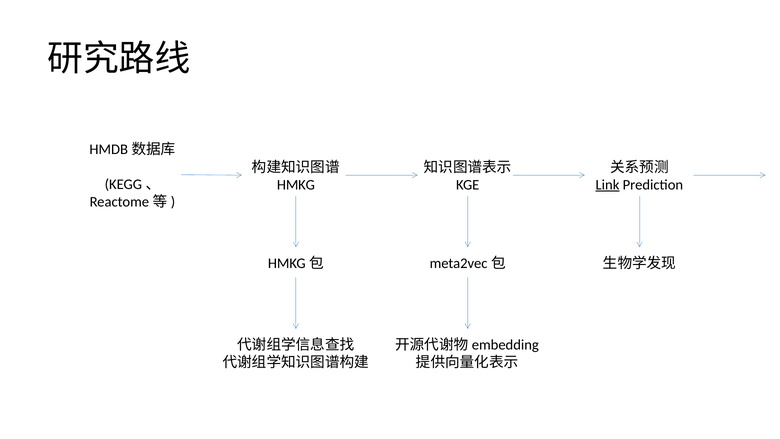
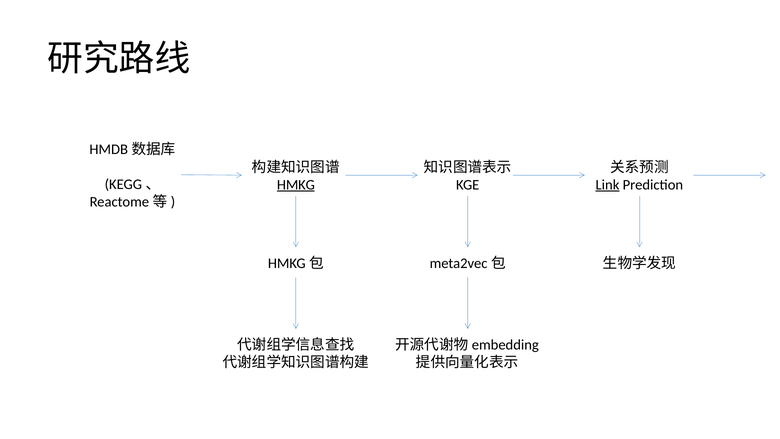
HMKG underline: none -> present (296, 185)
